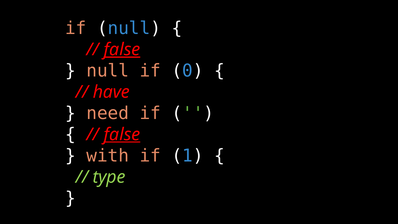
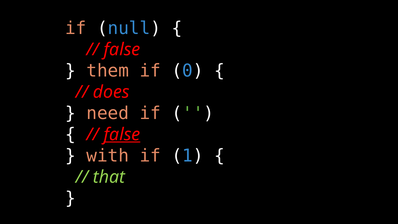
false underline: present -> none (122, 49)
null: null -> them (108, 71)
have: have -> does (111, 92)
type: type -> that (109, 177)
